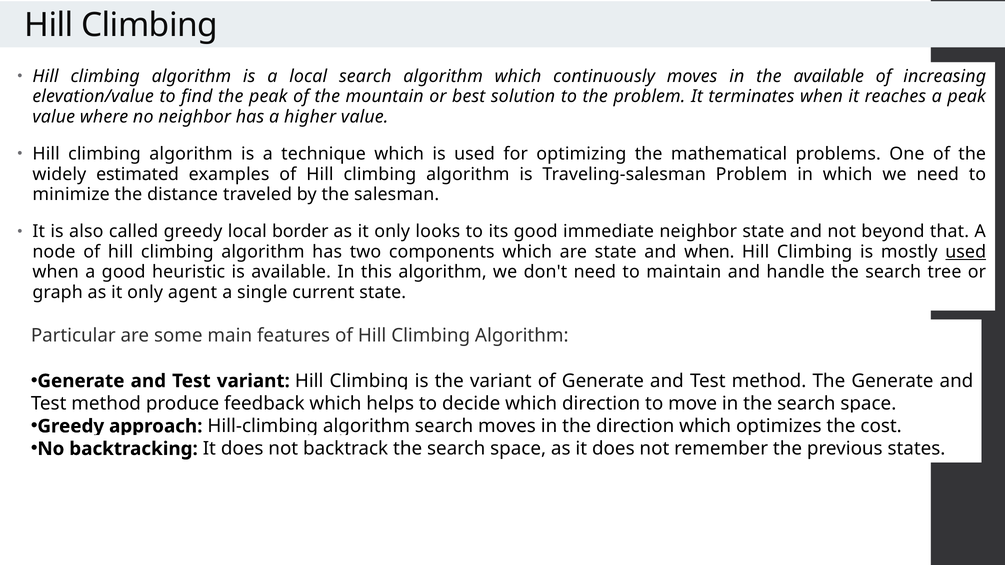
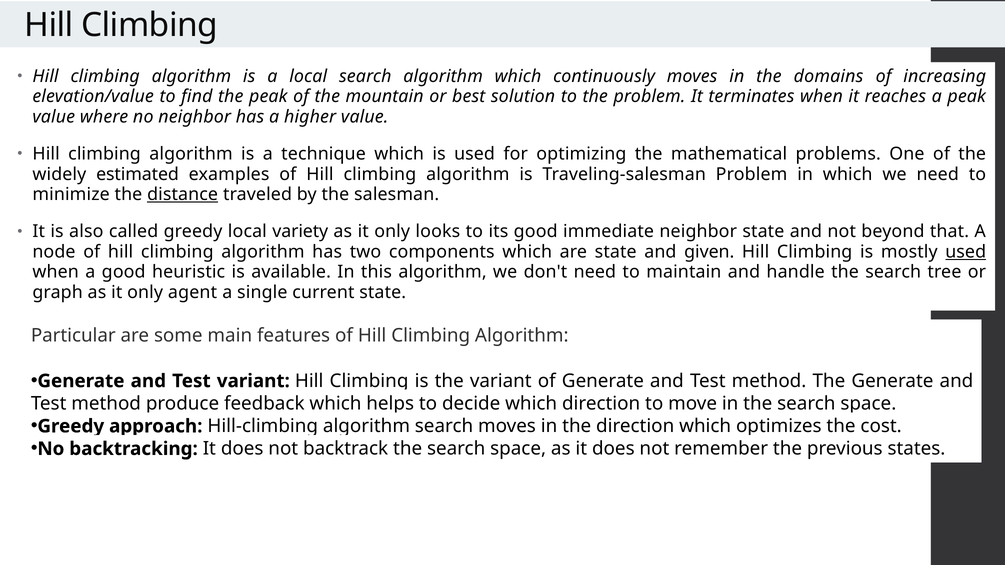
the available: available -> domains (829, 76)
distance underline: none -> present (183, 195)
border: border -> variety (300, 232)
and when: when -> given (709, 252)
